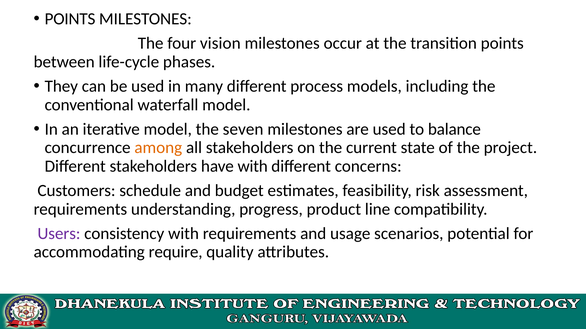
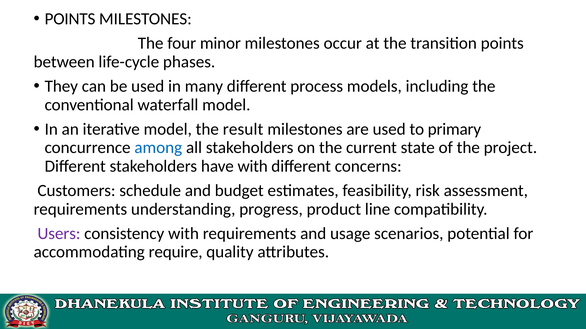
vision: vision -> minor (220, 43)
seven: seven -> result (243, 129)
balance: balance -> primary (454, 129)
among colour: orange -> blue (158, 148)
